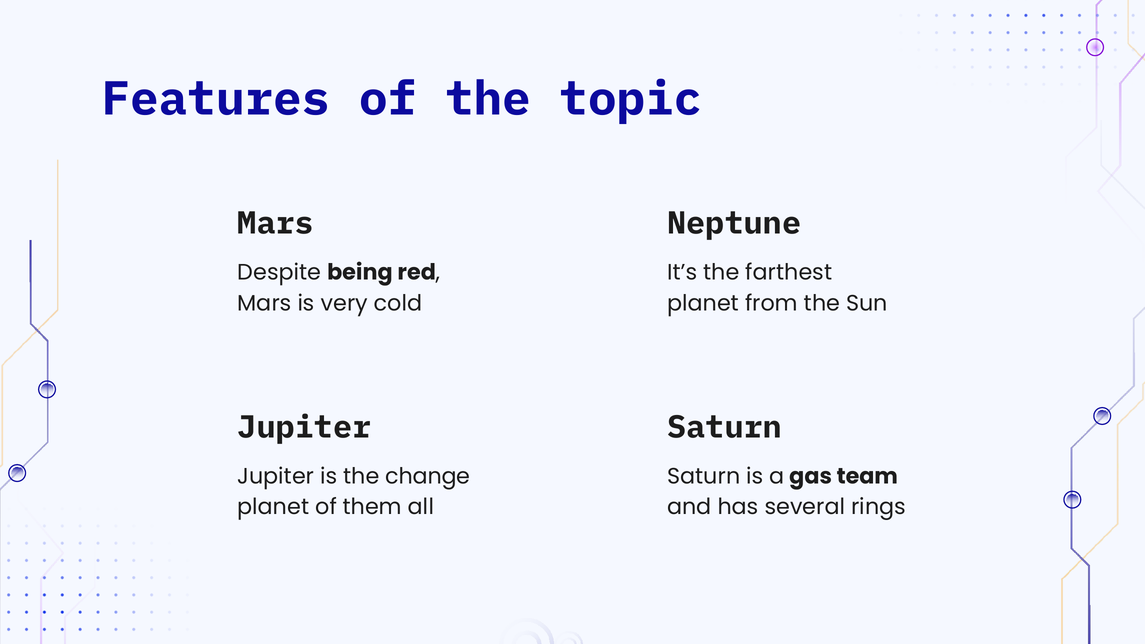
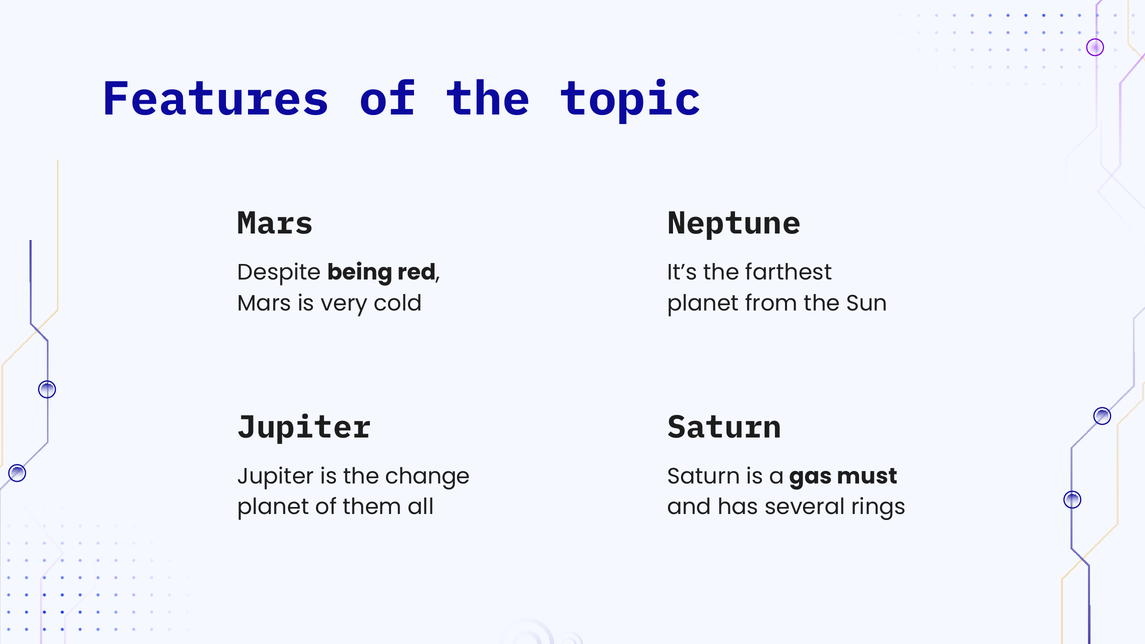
team: team -> must (867, 476)
